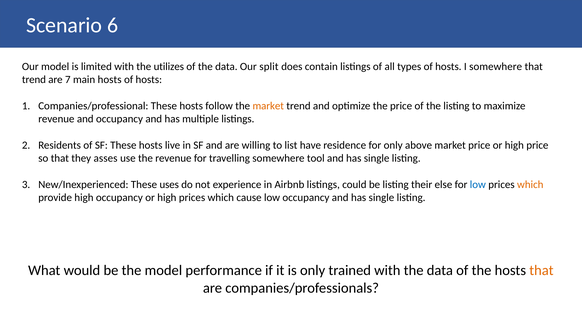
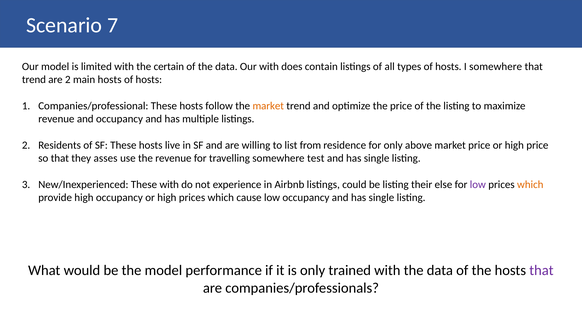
6: 6 -> 7 (113, 25)
utilizes: utilizes -> certain (169, 66)
Our split: split -> with (269, 66)
are 7: 7 -> 2 (68, 79)
have: have -> from (310, 145)
tool: tool -> test (316, 158)
These uses: uses -> with (169, 184)
low colour: blue -> purple (478, 184)
that colour: orange -> purple (541, 270)
